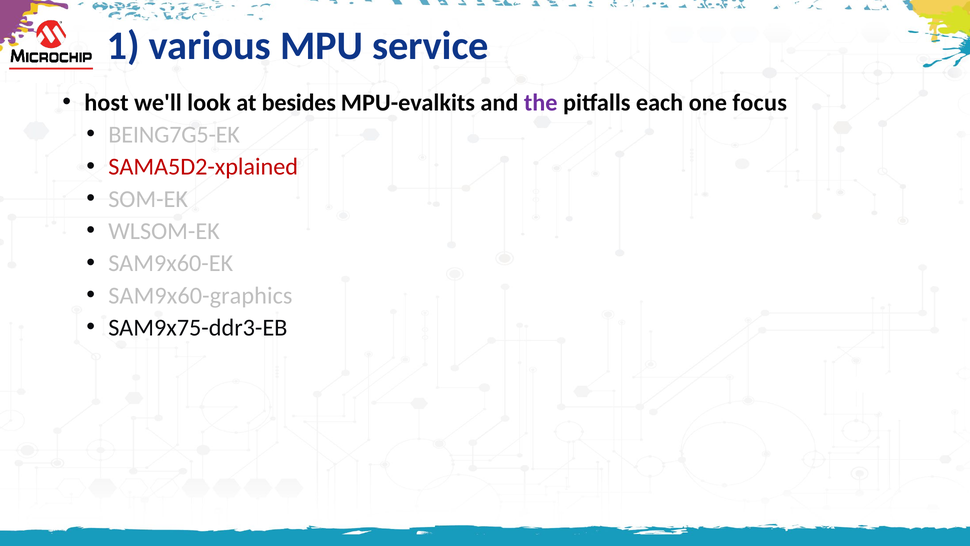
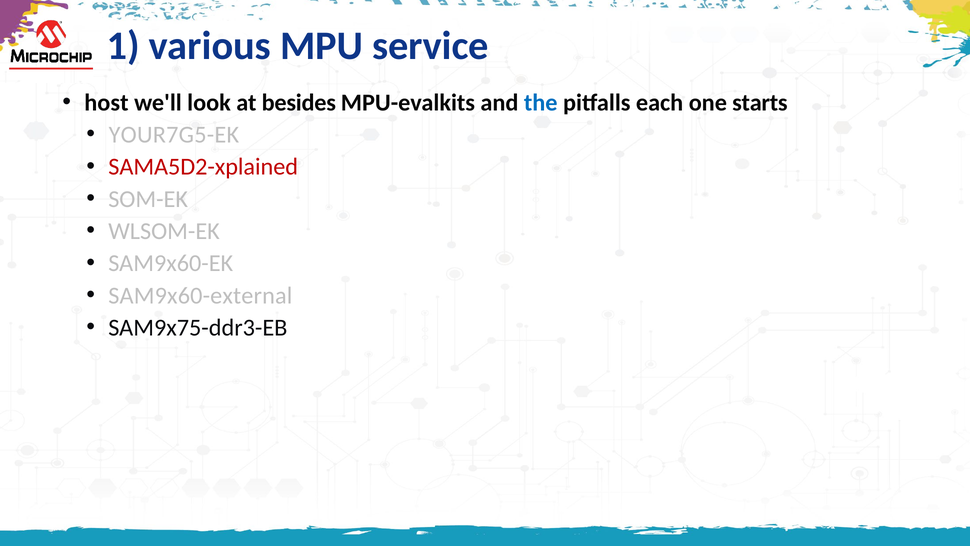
the colour: purple -> blue (541, 103)
focus: focus -> starts (760, 103)
BEING7G5-EK: BEING7G5-EK -> YOUR7G5-EK (174, 135)
SAM9x60-graphics: SAM9x60-graphics -> SAM9x60-external (200, 295)
